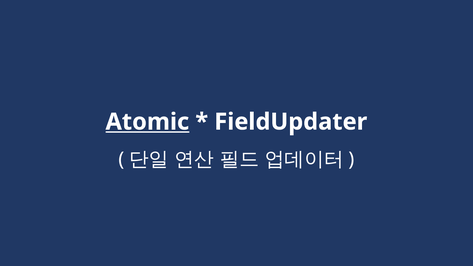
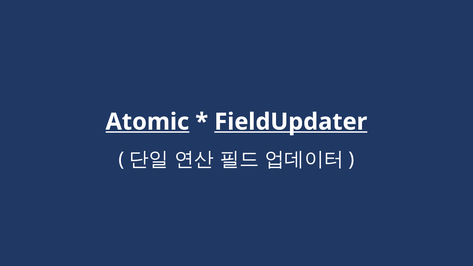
FieldUpdater underline: none -> present (291, 122)
